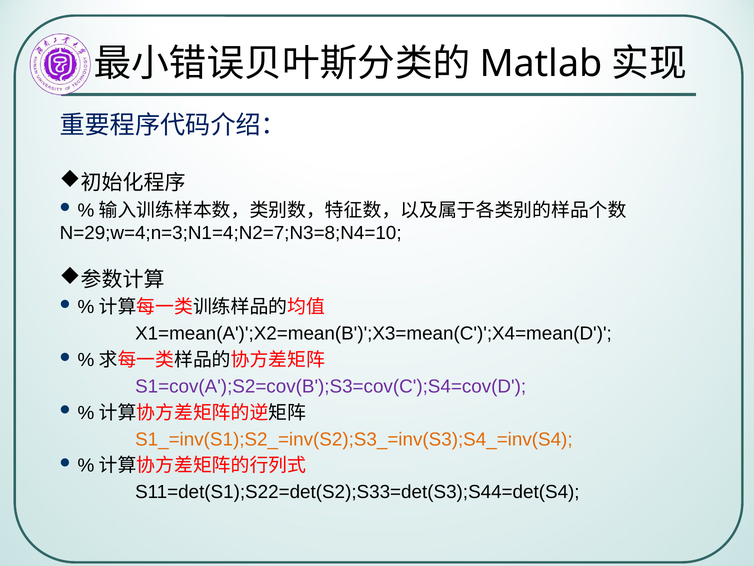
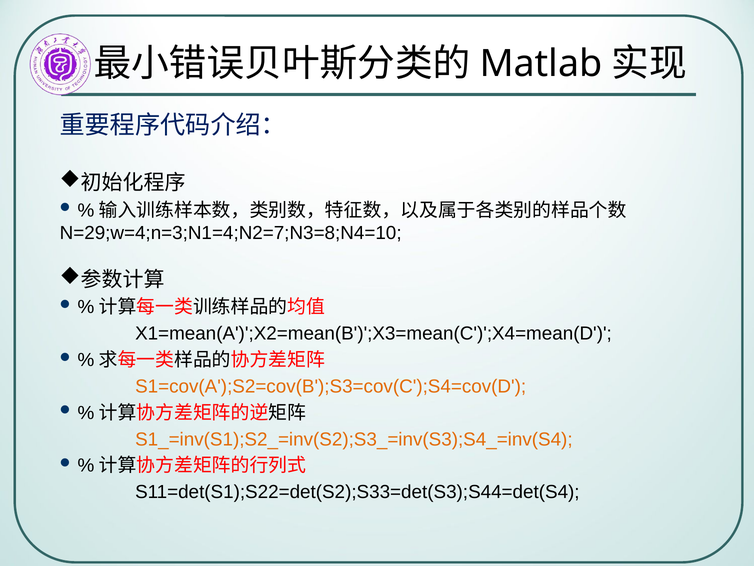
S1=cov(A');S2=cov(B');S3=cov(C');S4=cov(D colour: purple -> orange (331, 386)
